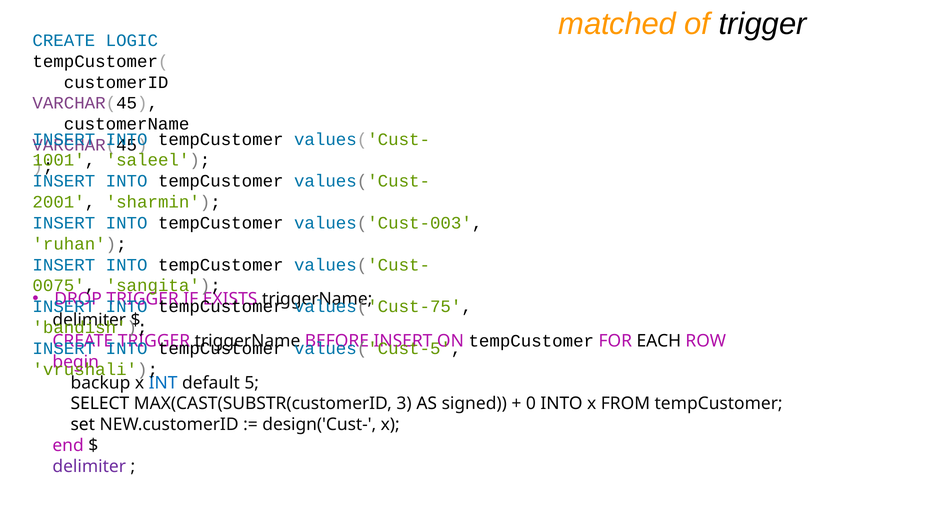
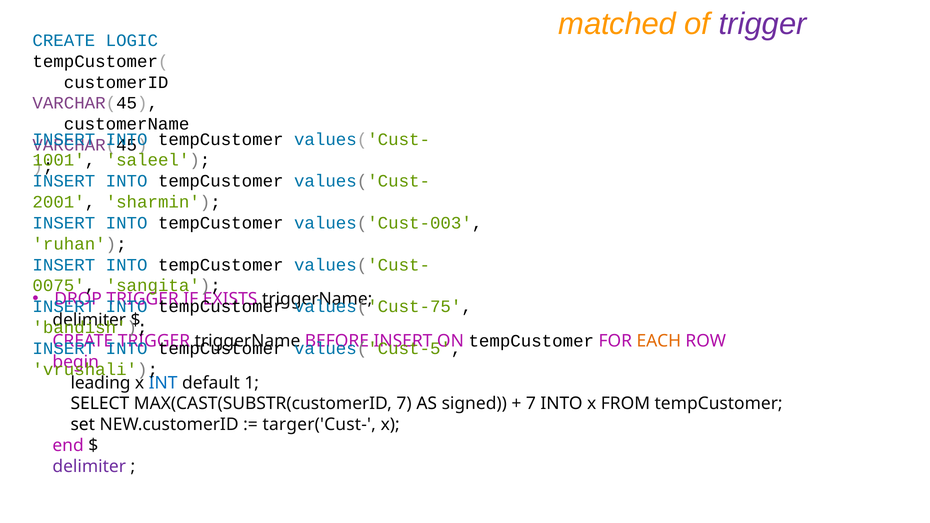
trigger colour: black -> purple (763, 24)
EACH colour: black -> orange (659, 341)
backup: backup -> leading (101, 383)
5: 5 -> 1 (252, 383)
MAX(CAST(SUBSTR(customerID 3: 3 -> 7 (404, 404)
0: 0 -> 7 (531, 404)
design('Cust-: design('Cust- -> targer('Cust- (319, 425)
